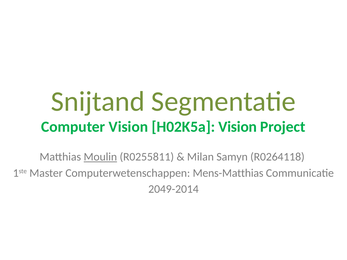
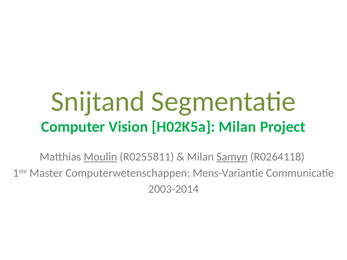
H02K5a Vision: Vision -> Milan (237, 127)
Samyn underline: none -> present (232, 157)
Mens-Matthias: Mens-Matthias -> Mens-Variantie (228, 173)
2049-2014: 2049-2014 -> 2003-2014 (173, 189)
